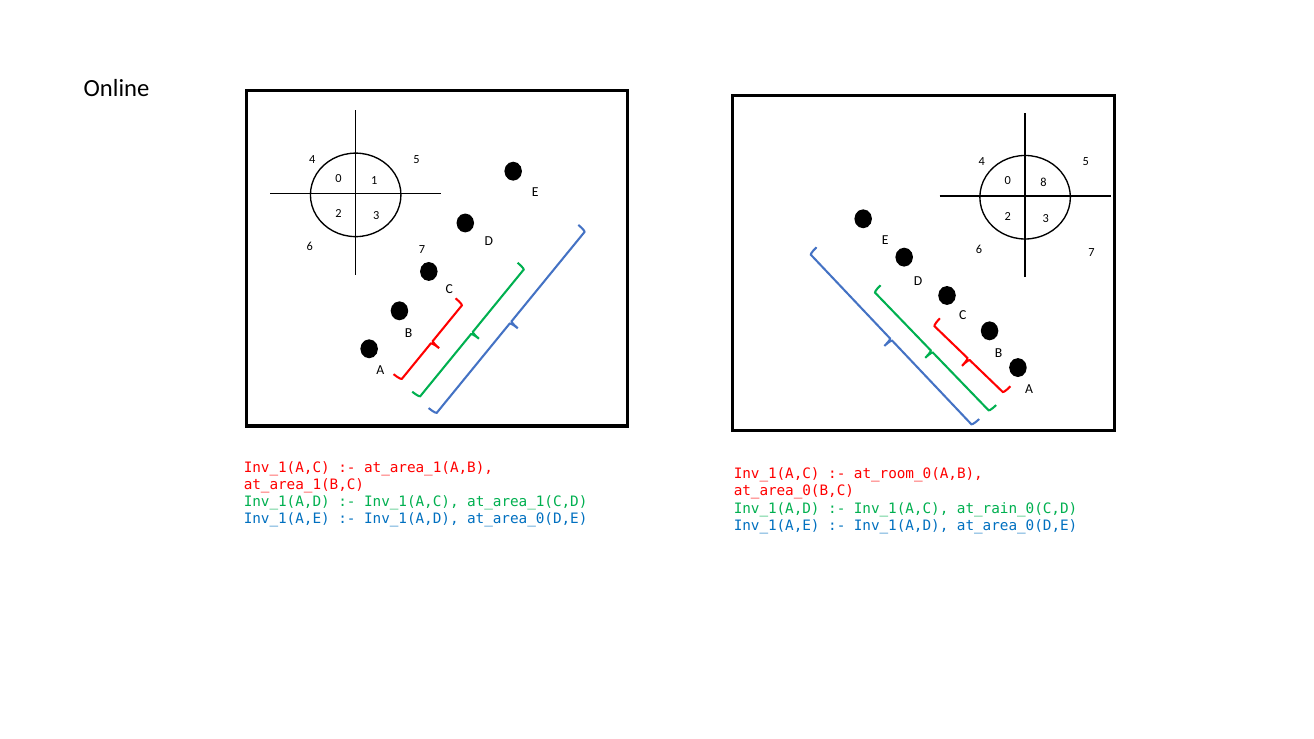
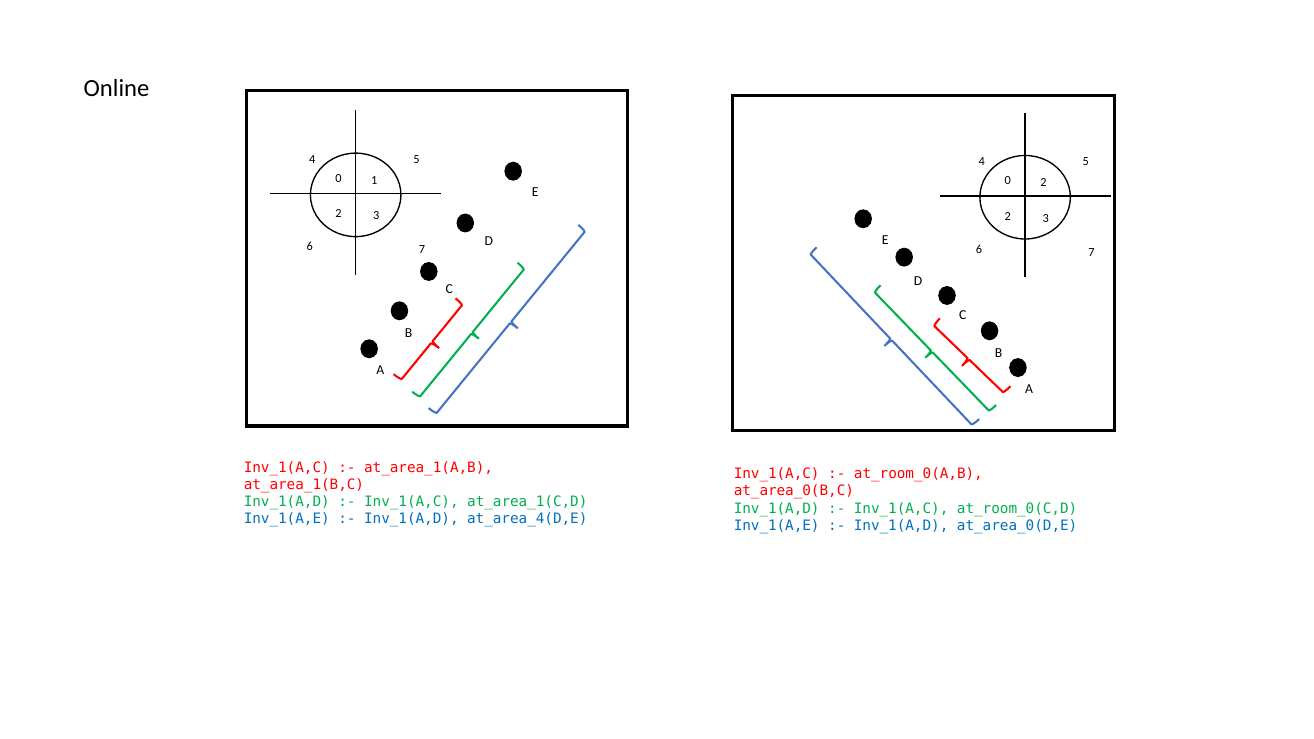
0 8: 8 -> 2 (1044, 183)
at_rain_0(C,D: at_rain_0(C,D -> at_room_0(C,D (1017, 509)
at_area_0(D,E: at_area_0(D,E -> at_area_4(D,E (527, 519)
